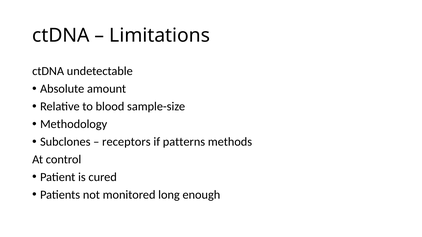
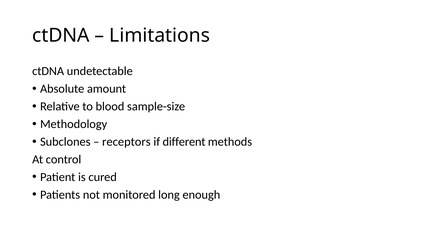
patterns: patterns -> different (184, 142)
